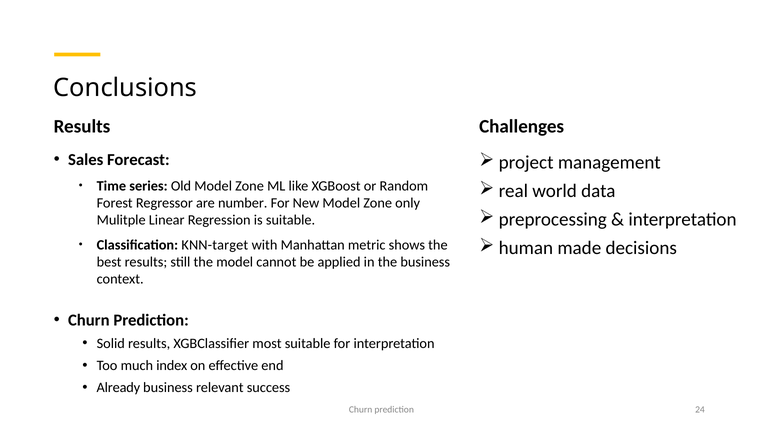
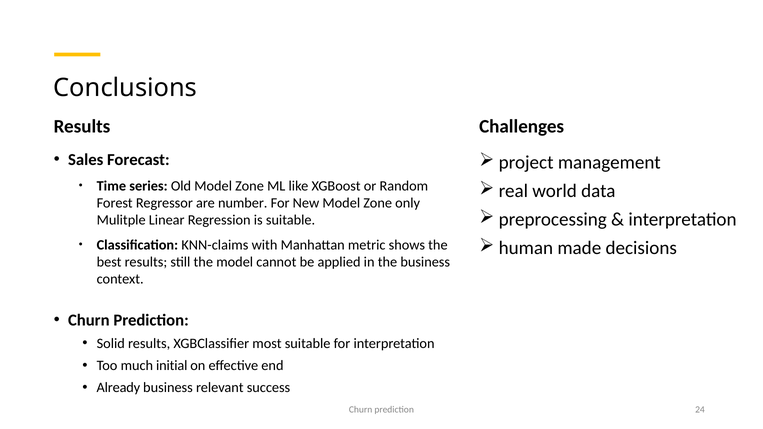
KNN-target: KNN-target -> KNN-claims (215, 245)
index: index -> initial (172, 366)
